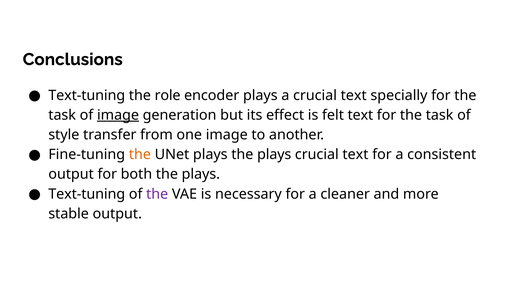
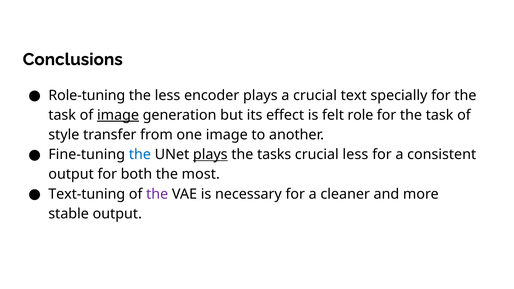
Text-tuning: Text-tuning -> Role-tuning (87, 95)
the role: role -> less (167, 95)
felt text: text -> role (360, 115)
the colour: orange -> blue (140, 155)
plays underline: none -> present (210, 155)
plays: plays -> tasks (274, 155)
text: text -> less (355, 155)
both the plays: plays -> most (201, 174)
